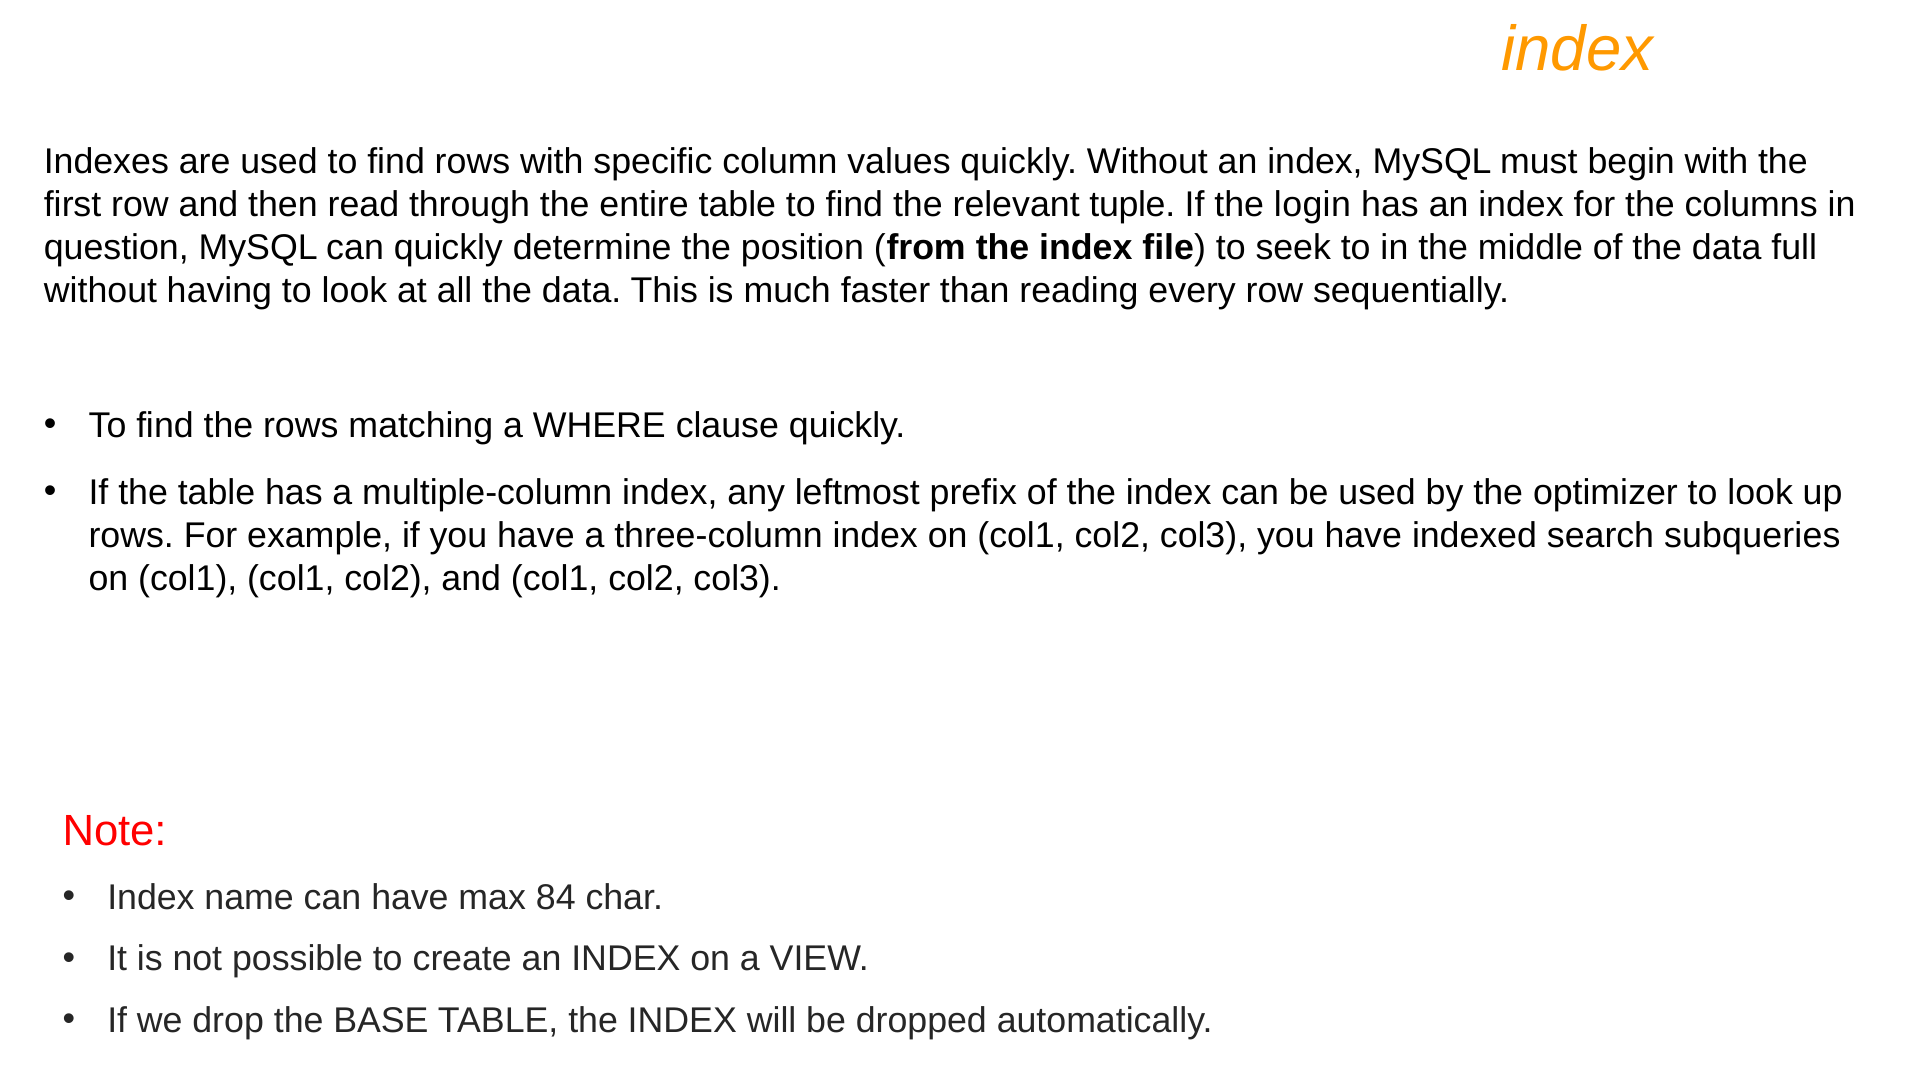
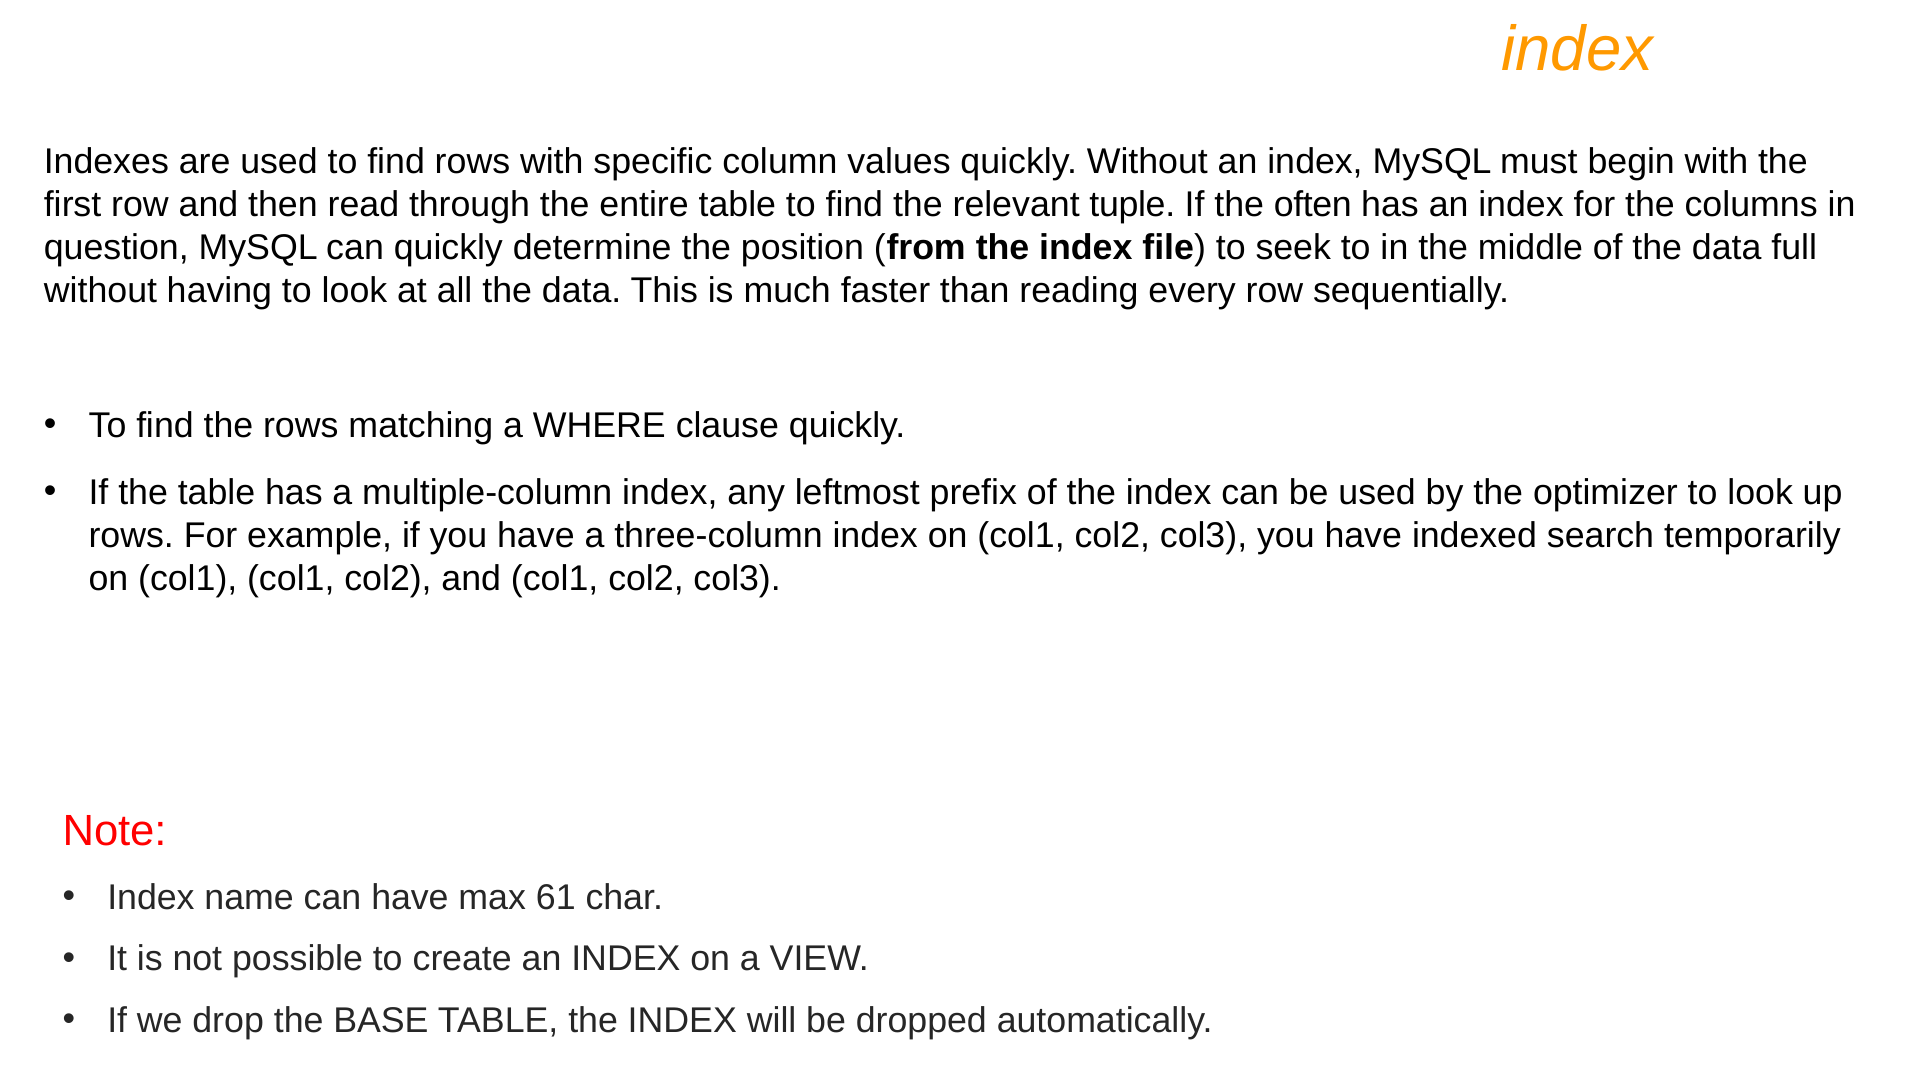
login: login -> often (1313, 205)
subqueries: subqueries -> temporarily (1752, 536)
84: 84 -> 61 (556, 897)
